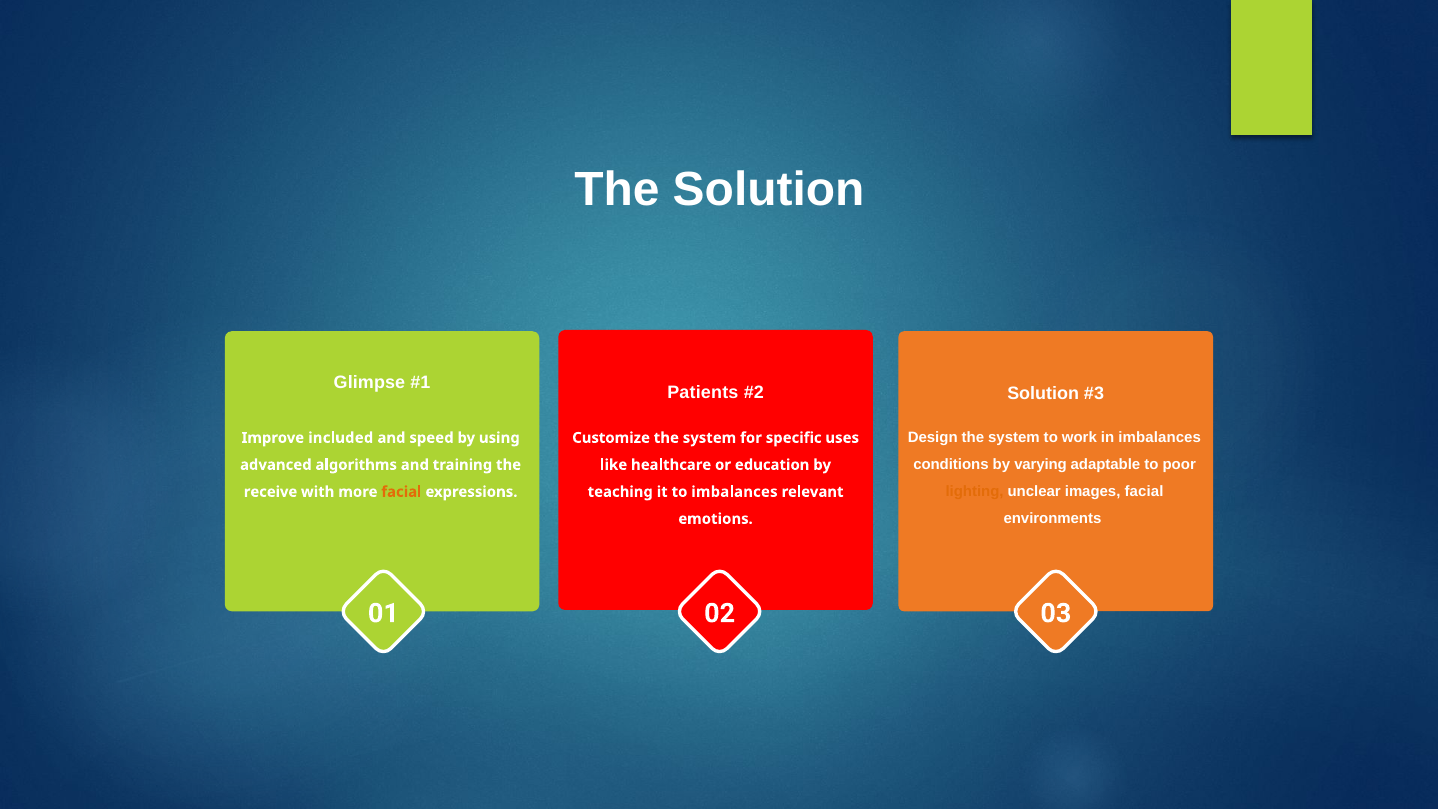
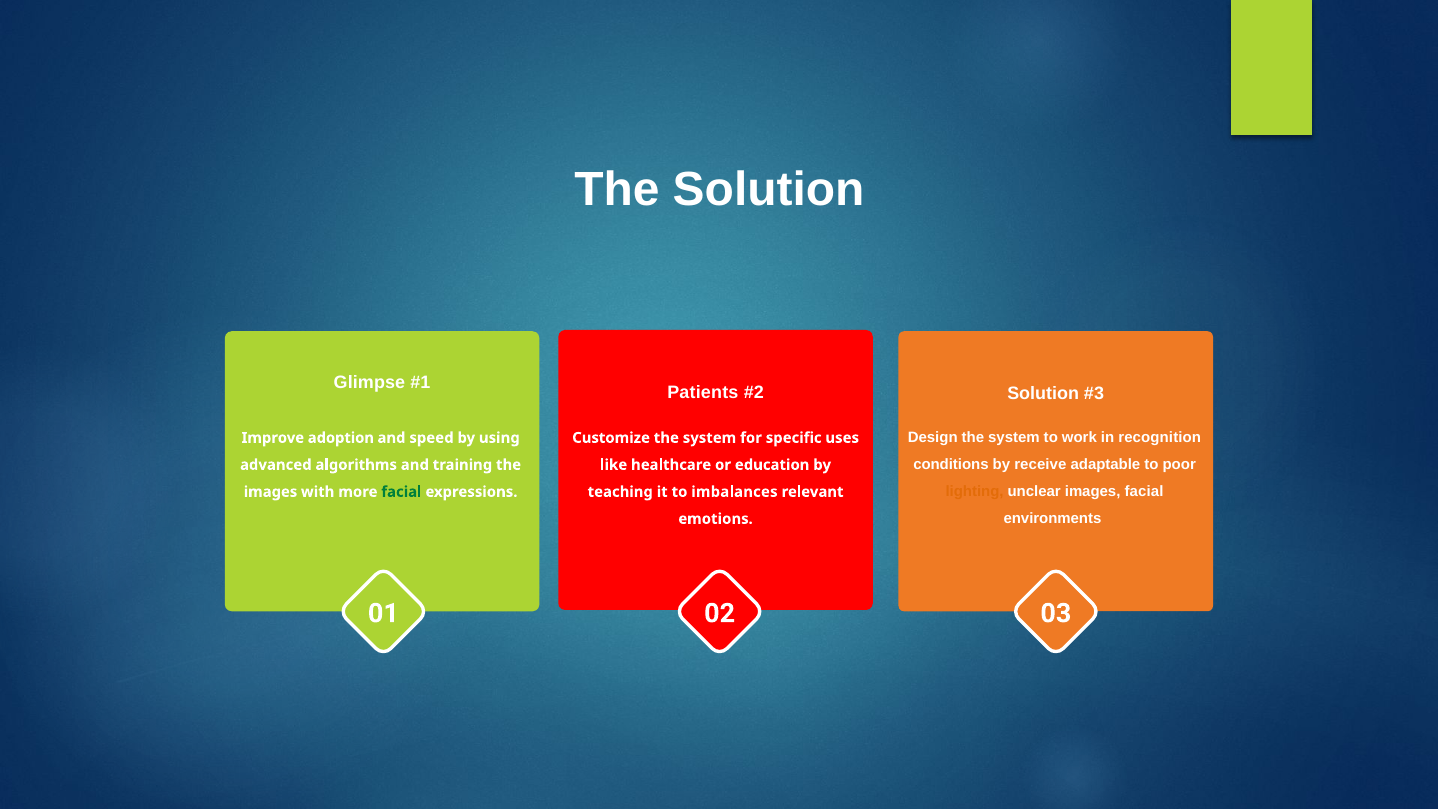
in imbalances: imbalances -> recognition (1160, 438)
included: included -> adoption (341, 438)
varying: varying -> receive (1040, 465)
receive: receive -> images (271, 492)
facial colour: orange -> green (401, 492)
